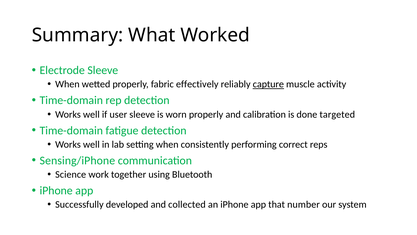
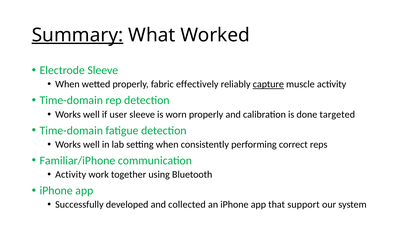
Summary underline: none -> present (78, 35)
Sensing/iPhone: Sensing/iPhone -> Familiar/iPhone (77, 160)
Science: Science -> Activity (71, 174)
number: number -> support (303, 204)
